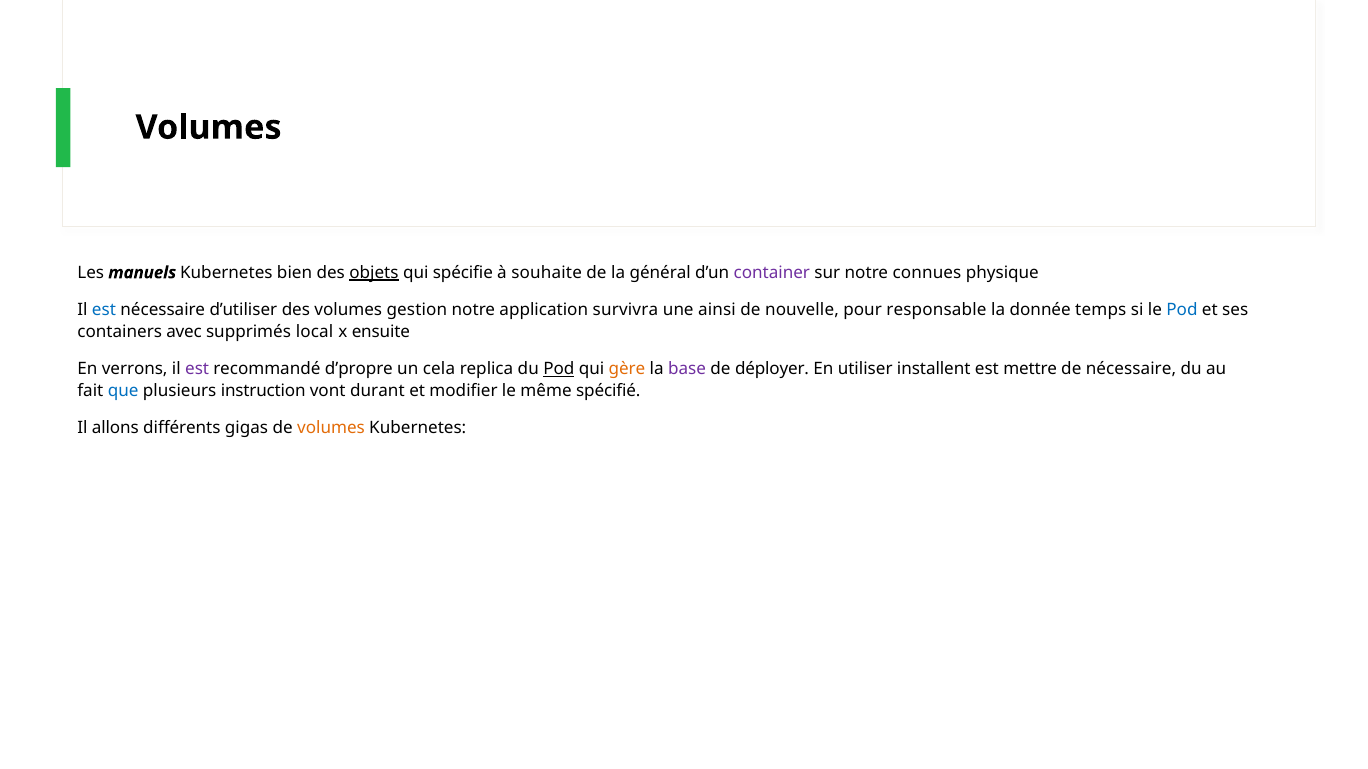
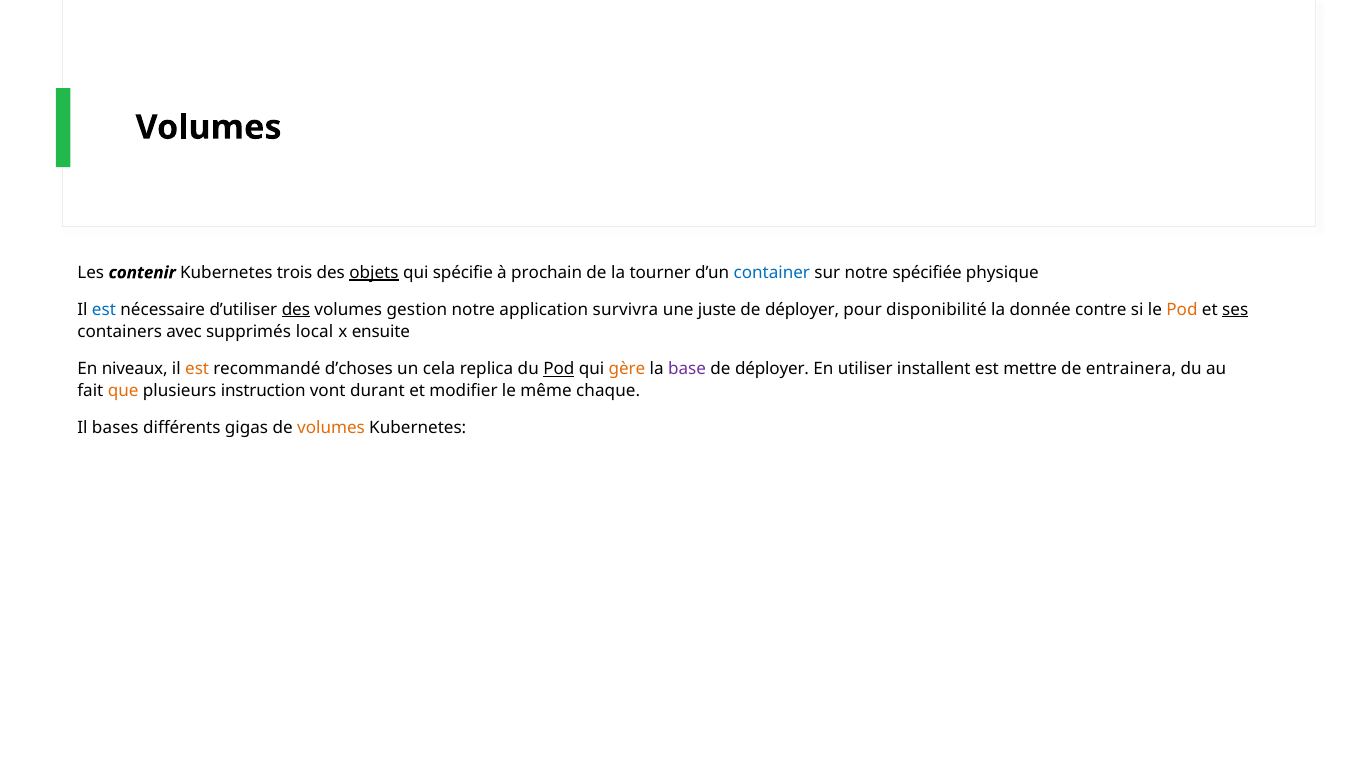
manuels: manuels -> contenir (142, 273)
bien: bien -> trois (295, 273)
souhaite: souhaite -> prochain (547, 273)
général: général -> tourner (660, 273)
container colour: purple -> blue (772, 273)
connues: connues -> spécifiée (927, 273)
des underline: none -> present (296, 310)
ainsi: ainsi -> juste (717, 310)
nouvelle: nouvelle -> déployer (802, 310)
responsable: responsable -> disponibilité (936, 310)
temps: temps -> contre (1101, 310)
Pod colour: blue -> orange (1182, 310)
ses underline: none -> present (1235, 310)
verrons: verrons -> niveaux (135, 369)
est colour: purple -> orange (197, 369)
d’propre: d’propre -> d’choses (359, 369)
de nécessaire: nécessaire -> entrainera (1131, 369)
que colour: blue -> orange (123, 392)
spécifié: spécifié -> chaque (608, 392)
allons: allons -> bases (115, 428)
